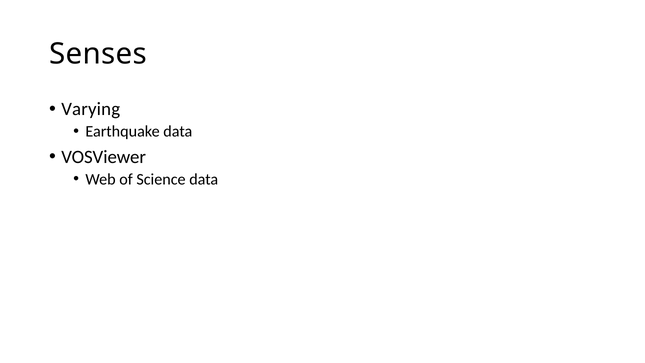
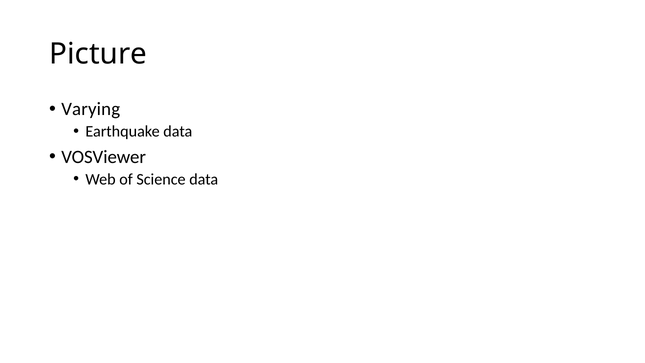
Senses: Senses -> Picture (98, 54)
